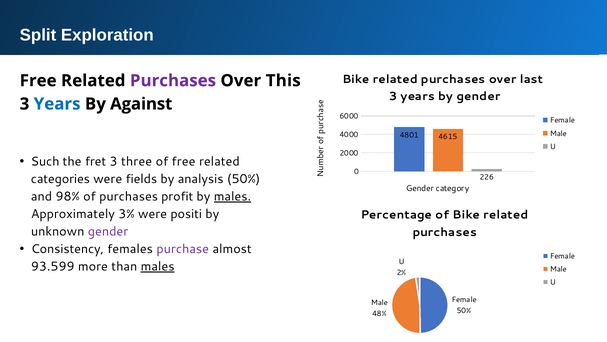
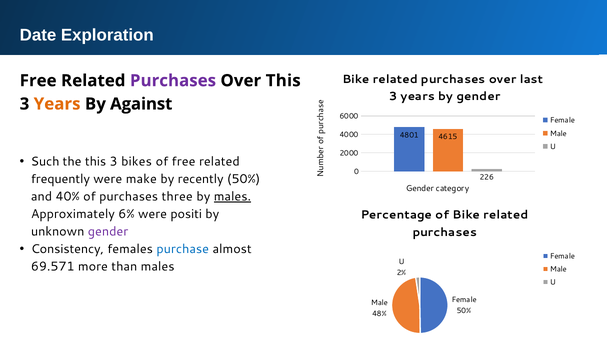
Split: Split -> Date (38, 35)
Years colour: blue -> orange (57, 104)
the fret: fret -> this (96, 161)
three: three -> bikes (137, 161)
categories: categories -> frequently (60, 179)
fields: fields -> make (141, 179)
analysis: analysis -> recently (201, 179)
98%: 98% -> 40% (68, 196)
profit: profit -> three (177, 196)
3%: 3% -> 6% (126, 214)
purchase colour: purple -> blue (183, 249)
93.599: 93.599 -> 69.571 (53, 266)
males underline: present -> none (158, 266)
